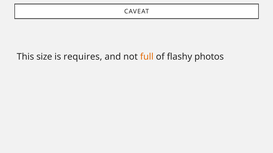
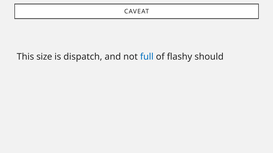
requires: requires -> dispatch (83, 57)
full colour: orange -> blue (147, 57)
photos: photos -> should (209, 57)
